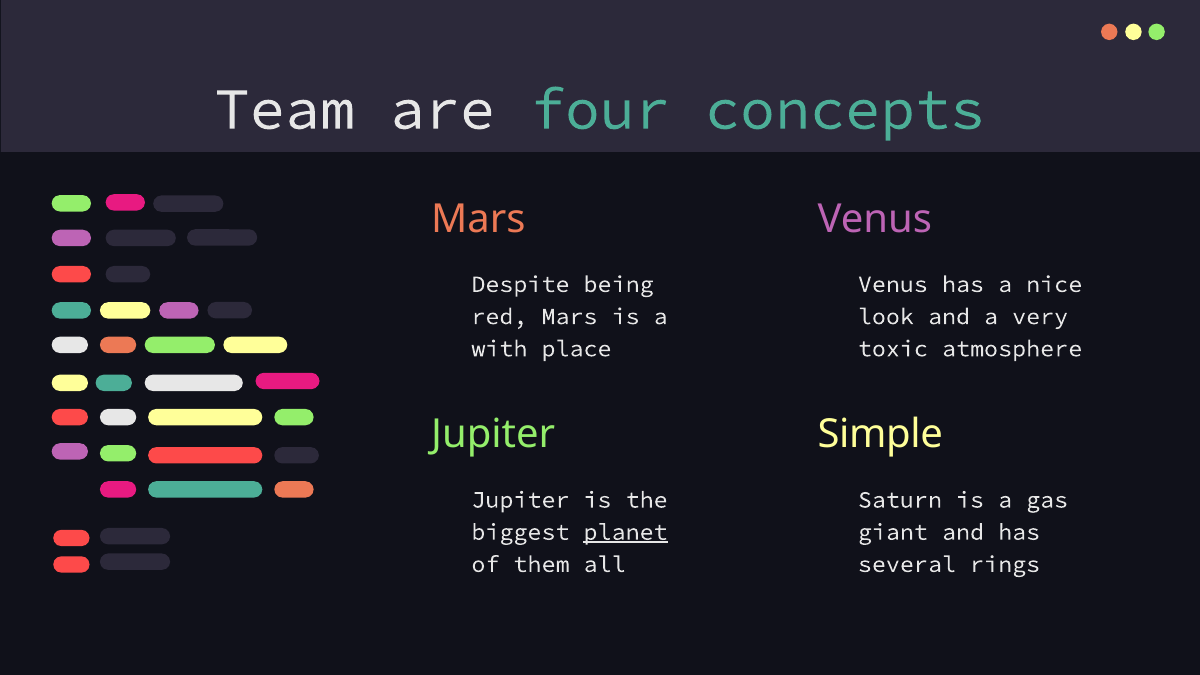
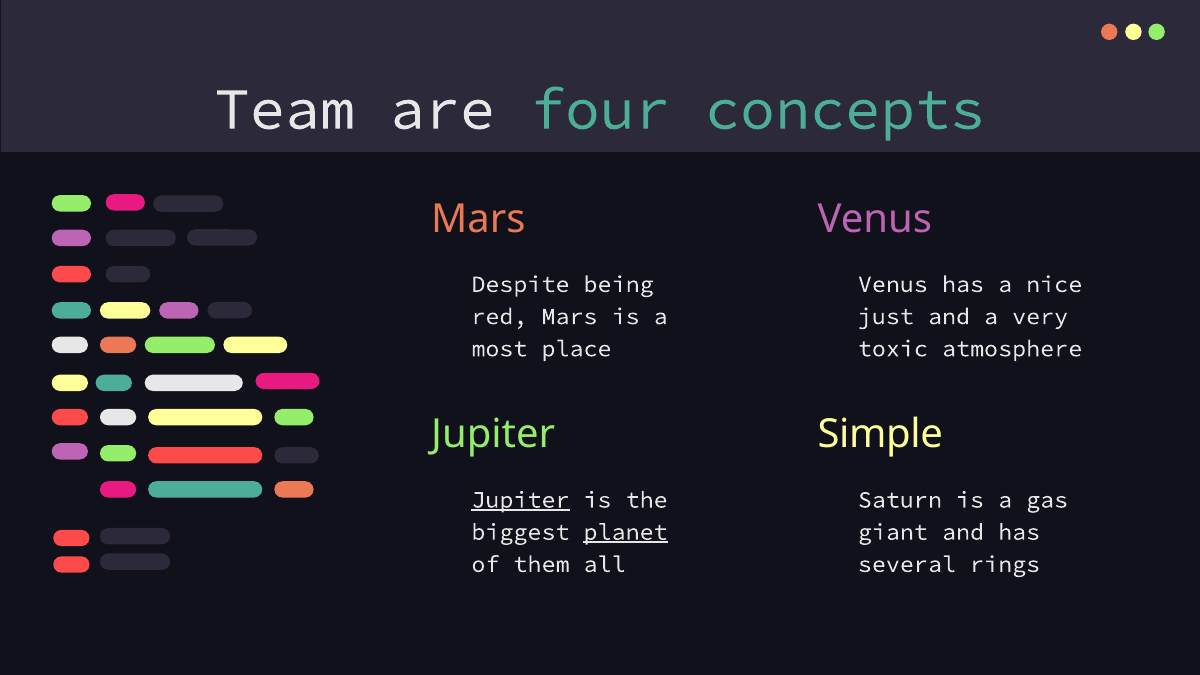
look: look -> just (886, 316)
with: with -> most (499, 349)
Jupiter underline: none -> present (520, 500)
